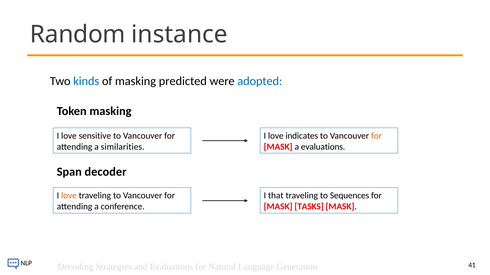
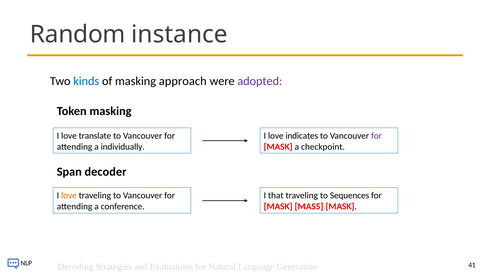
predicted: predicted -> approach (183, 81)
adopted colour: blue -> purple (260, 81)
sensitive: sensitive -> translate (95, 136)
for colour: orange -> purple (377, 136)
similarities: similarities -> individually (123, 147)
a evaluations: evaluations -> checkpoint (323, 147)
TASKS: TASKS -> MASS (309, 207)
